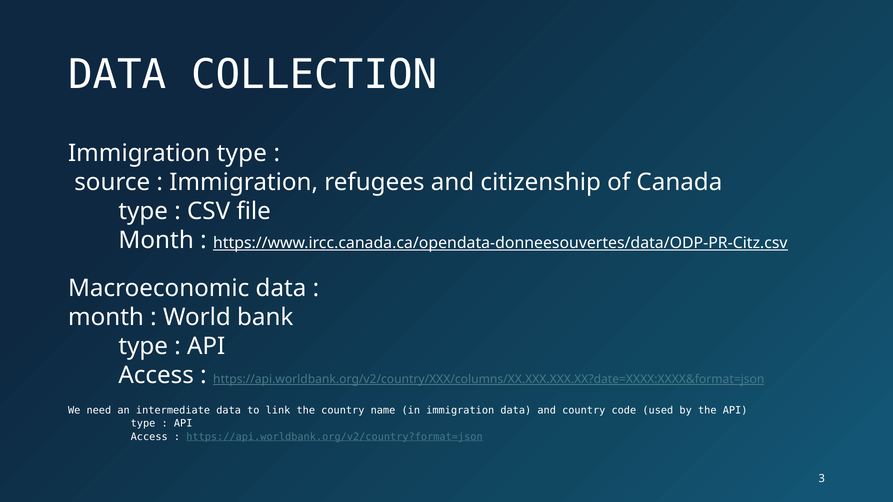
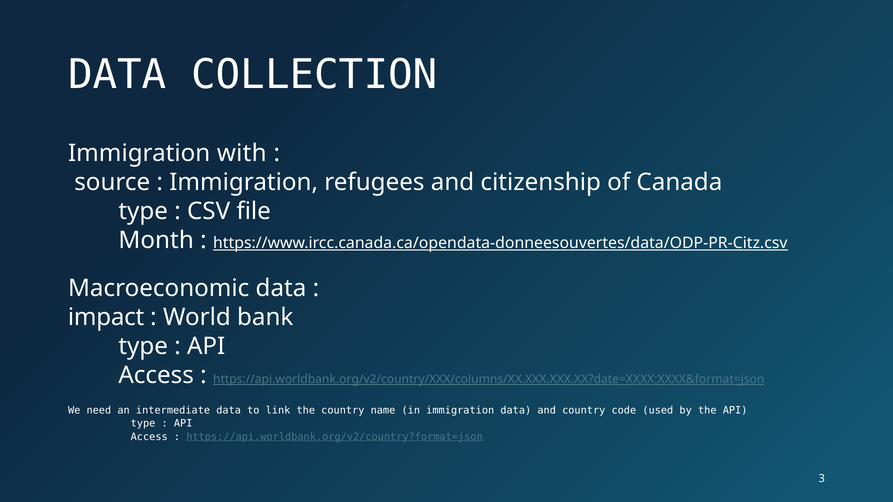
Immigration type: type -> with (242, 153)
month: month -> impact (106, 317)
